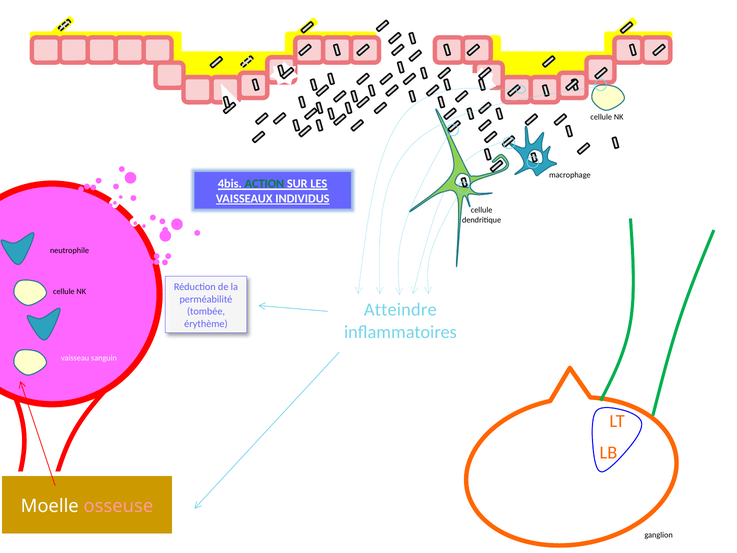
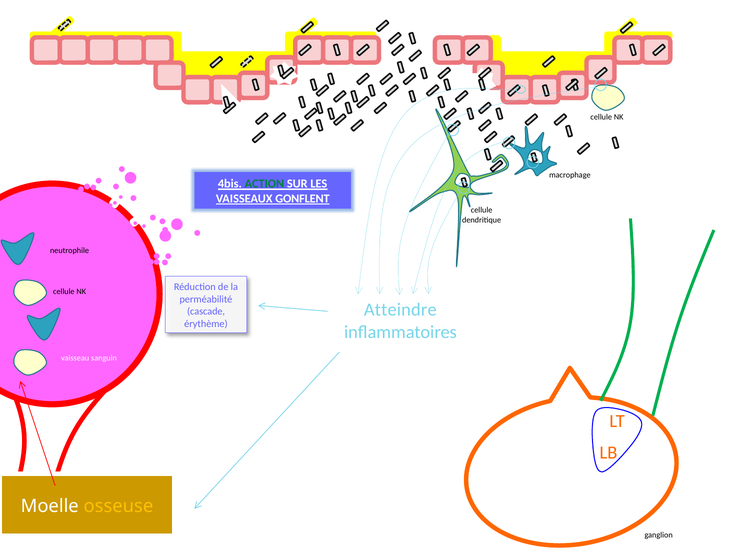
INDIVIDUS: INDIVIDUS -> GONFLENT (302, 198)
tombée: tombée -> cascade (206, 311)
osseuse colour: pink -> yellow (118, 506)
